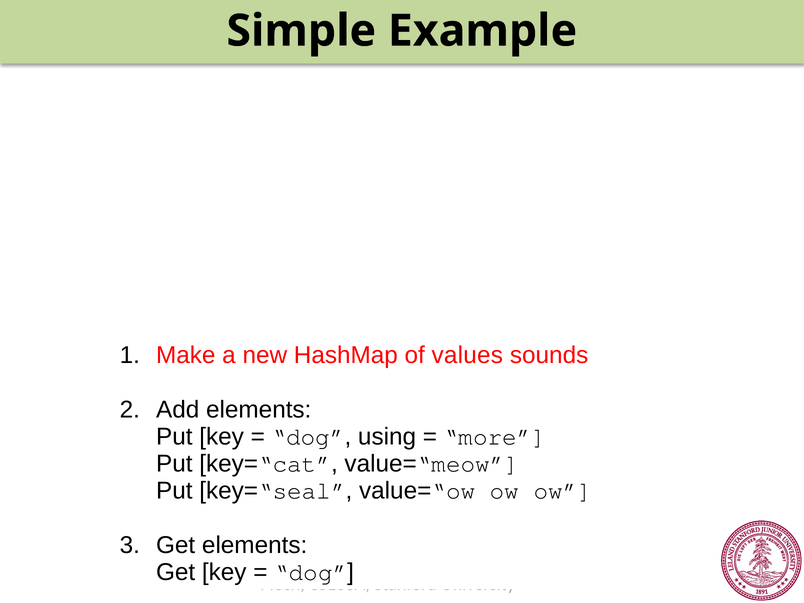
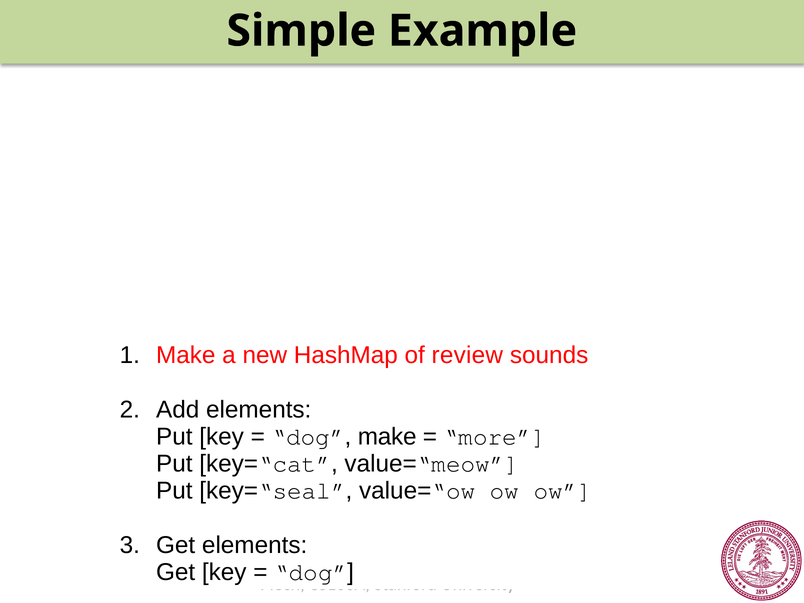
values: values -> review (467, 355)
dog using: using -> make (387, 437)
